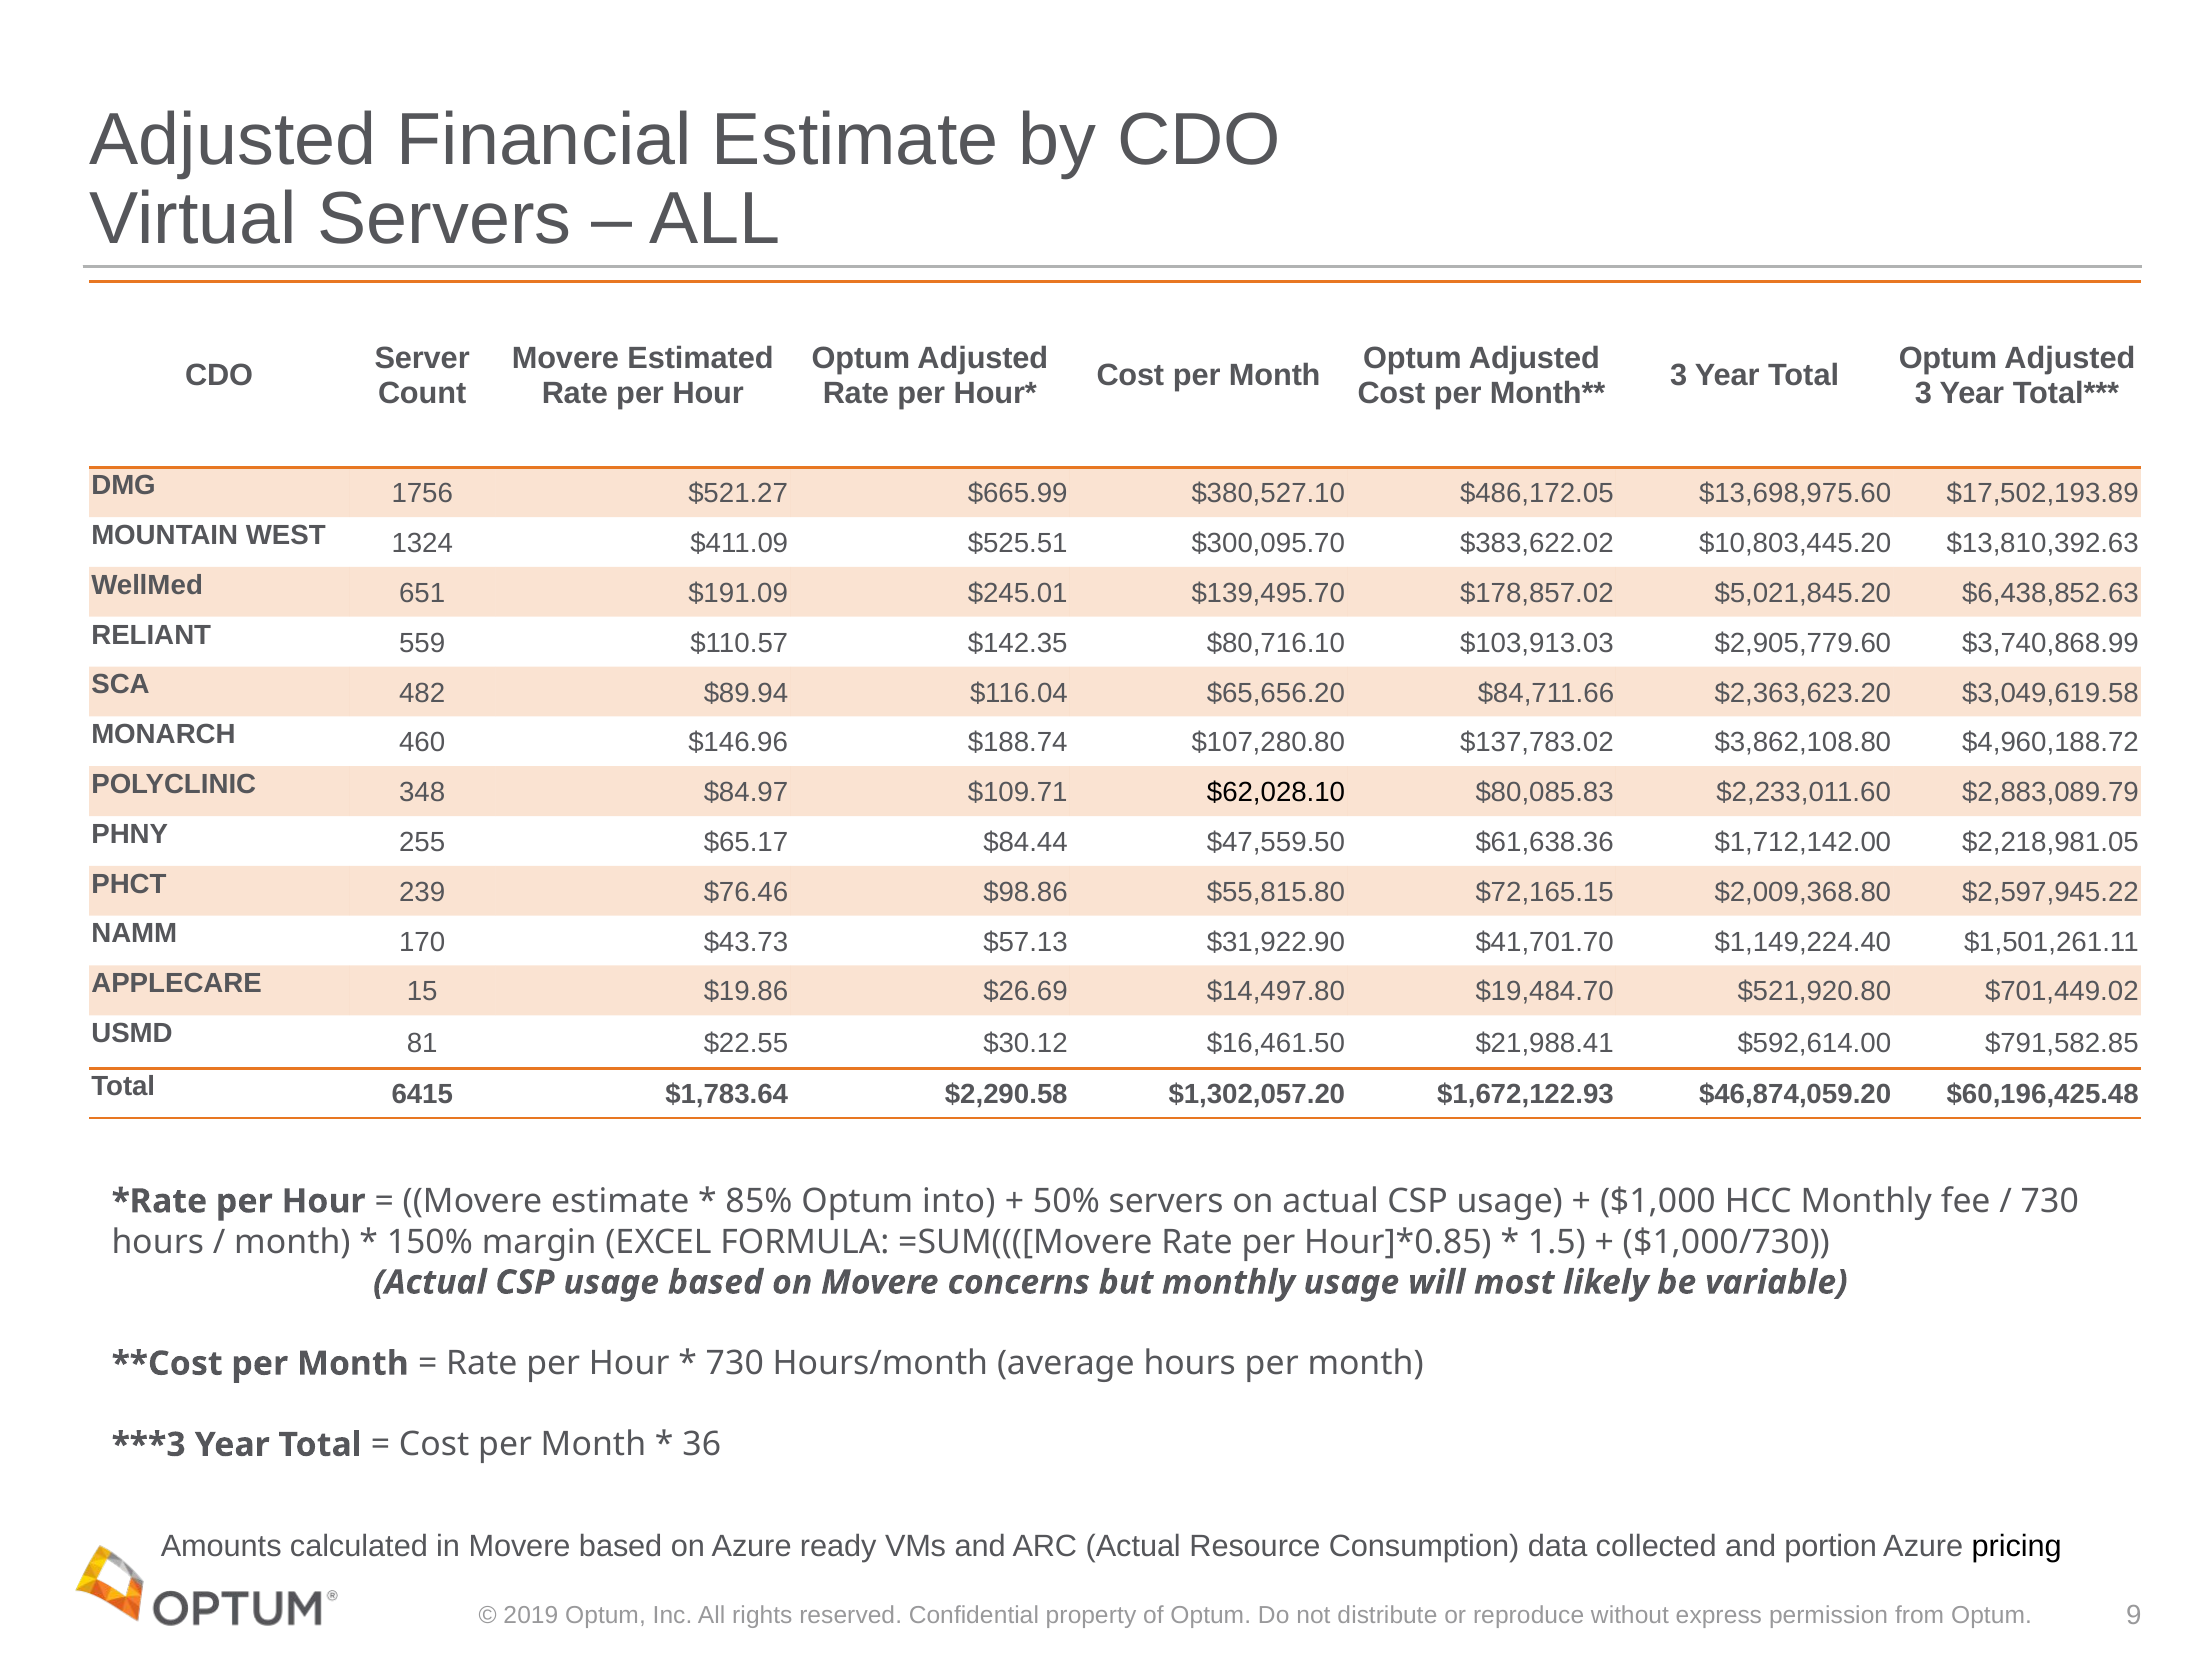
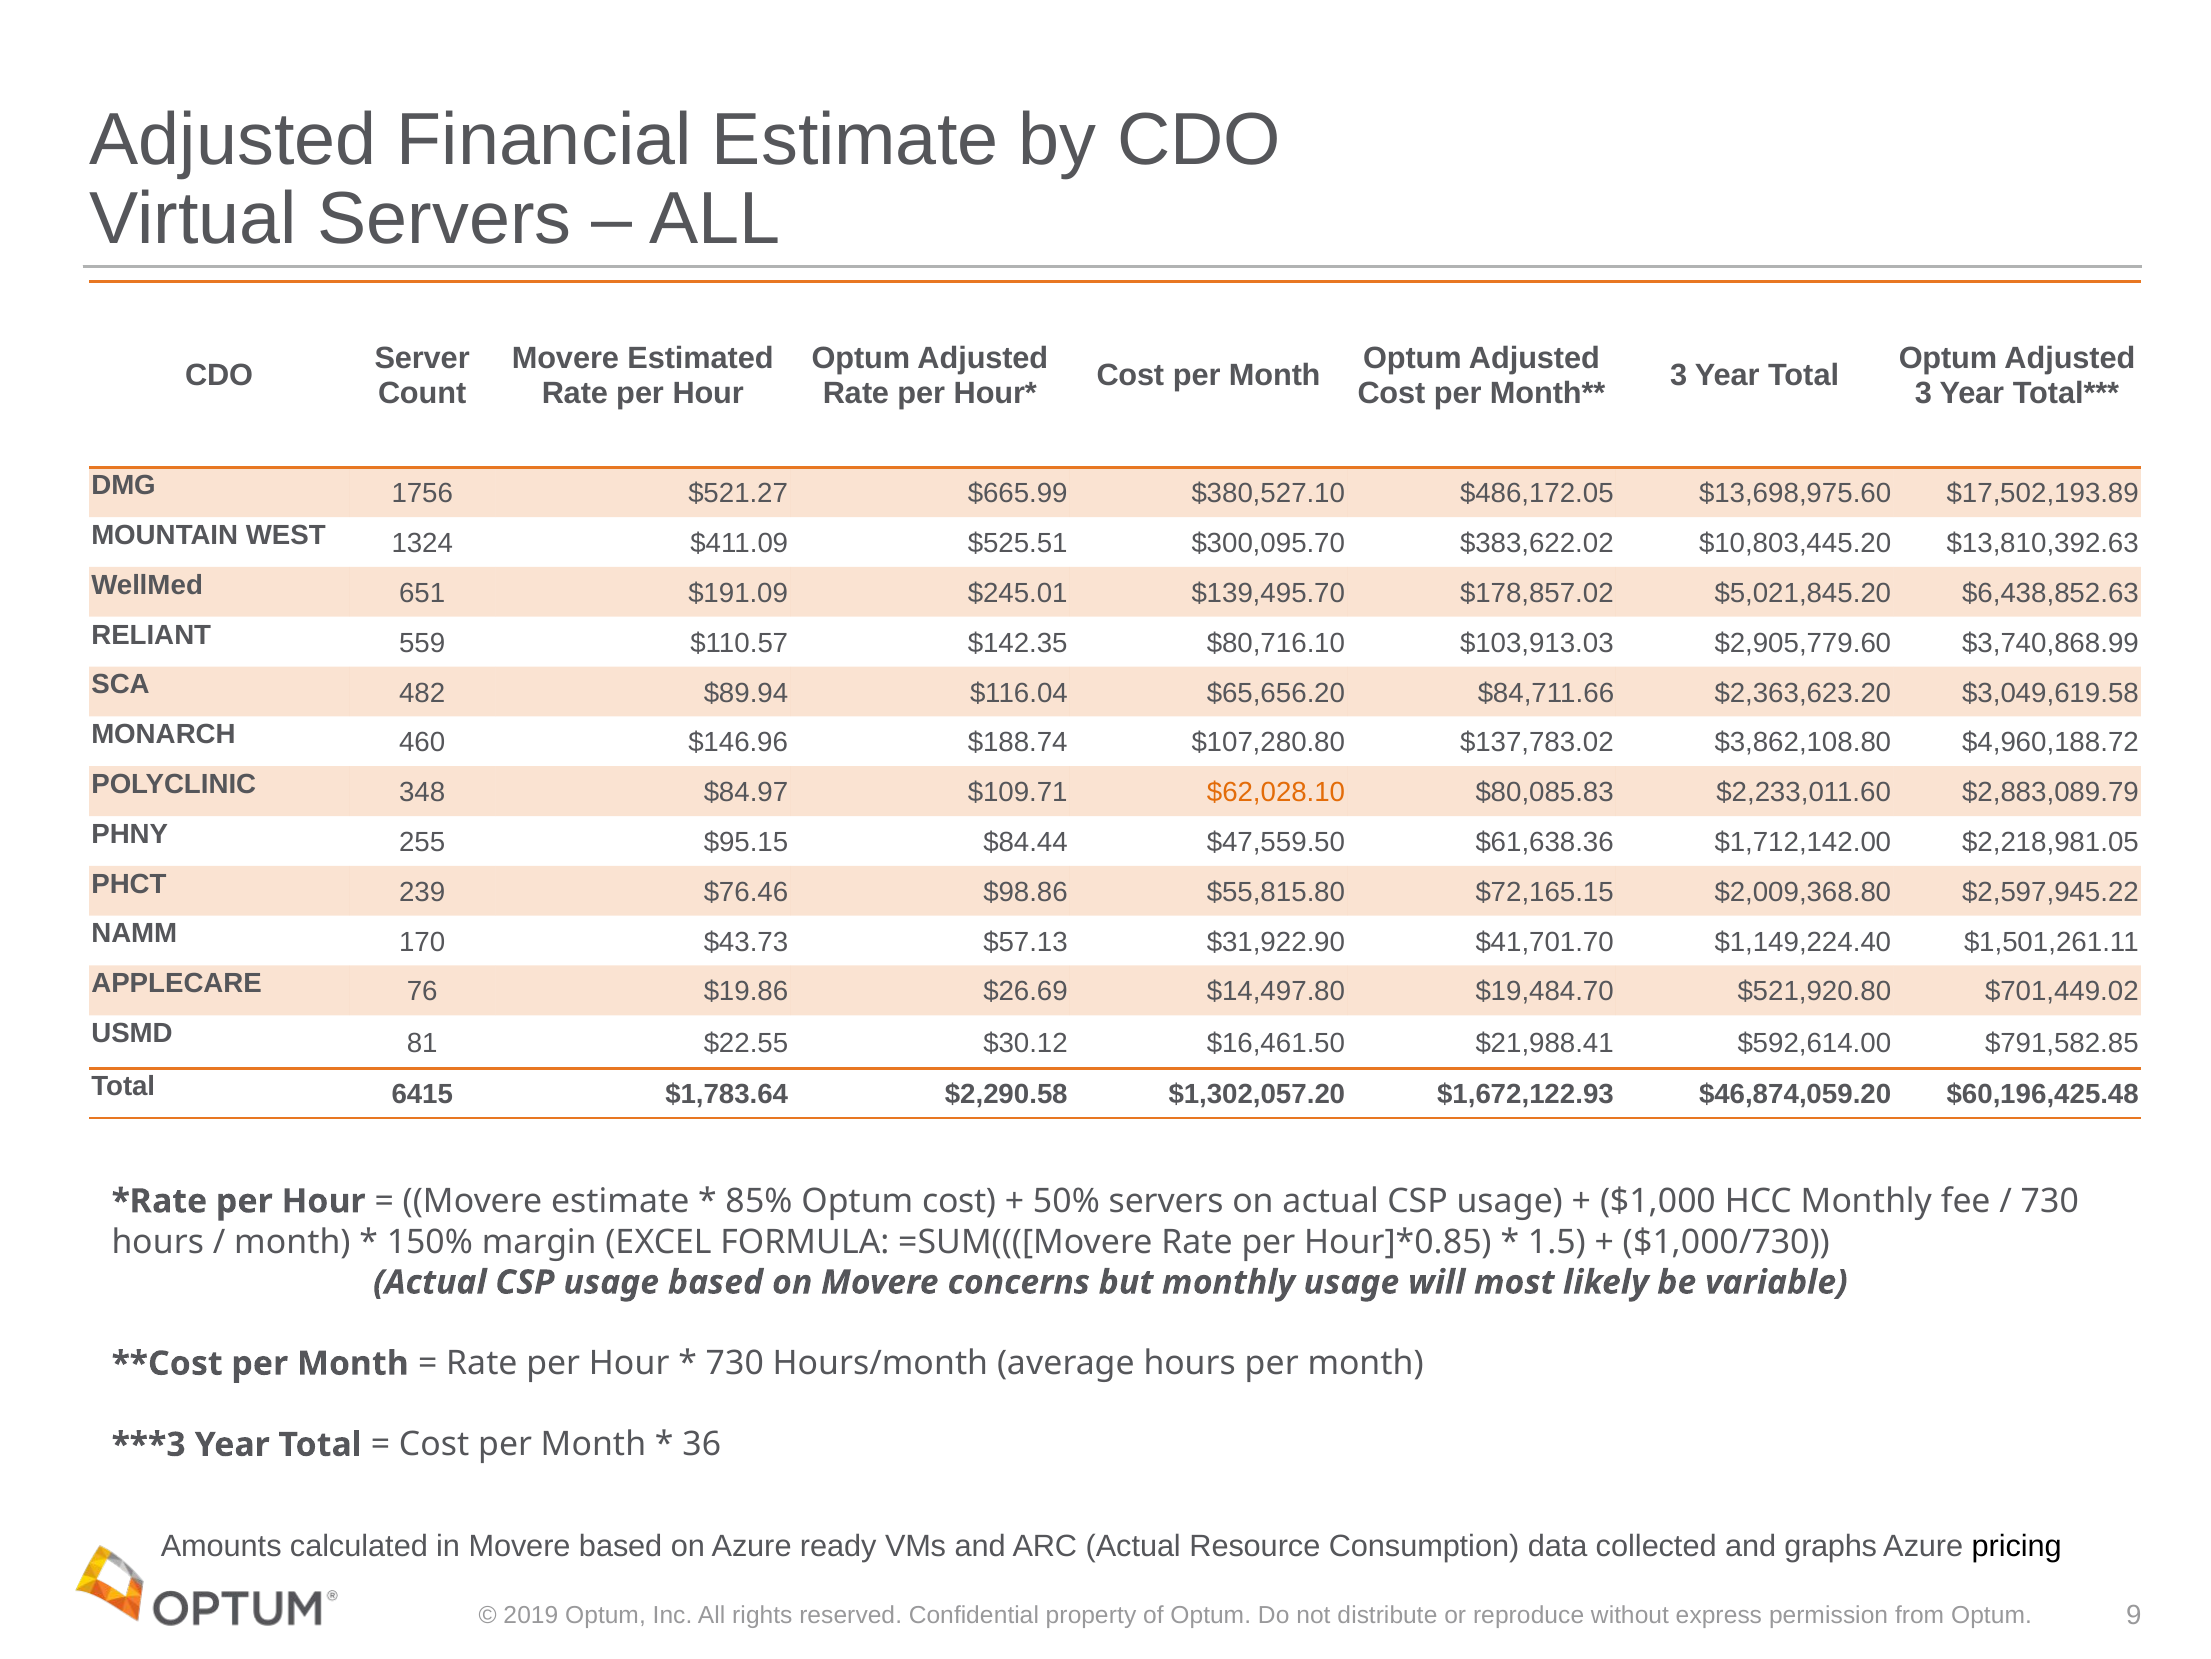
$62,028.10 colour: black -> orange (1276, 792)
$65.17: $65.17 -> $95.15 (746, 842)
15: 15 -> 76 (422, 991)
Optum into: into -> cost (959, 1201)
portion: portion -> graphs (1831, 1546)
